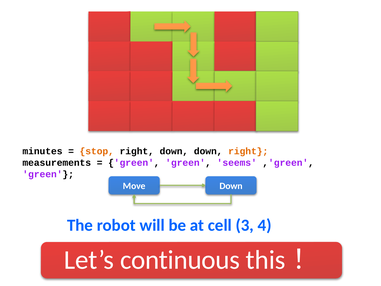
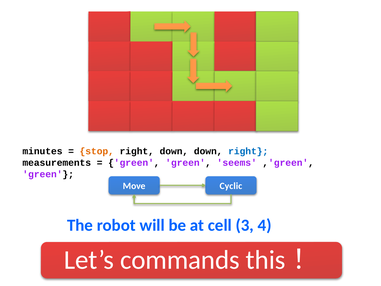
right colour: orange -> blue (248, 151)
Move Down: Down -> Cyclic (231, 186)
continuous: continuous -> commands (180, 260)
